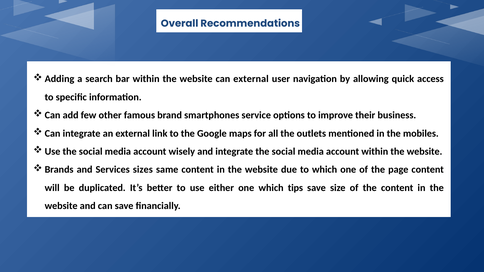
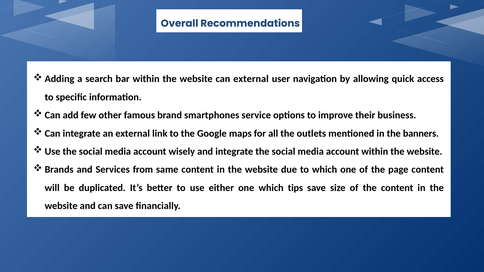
mobiles: mobiles -> banners (421, 133)
sizes: sizes -> from (143, 170)
